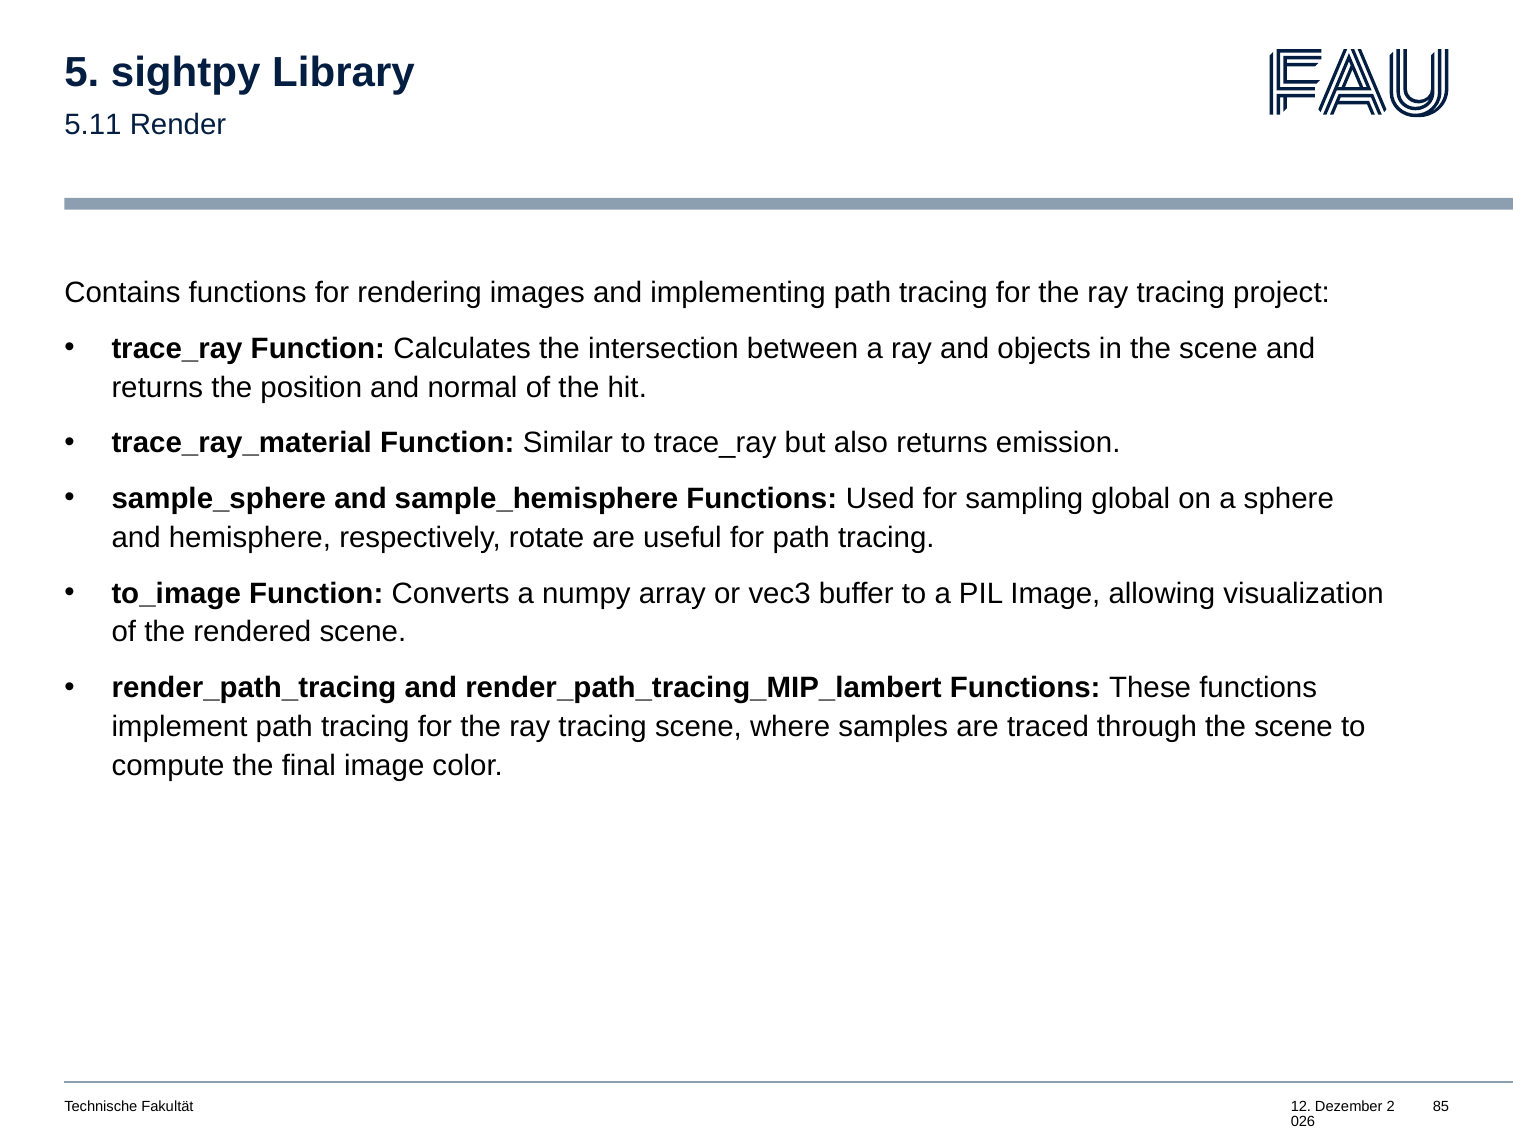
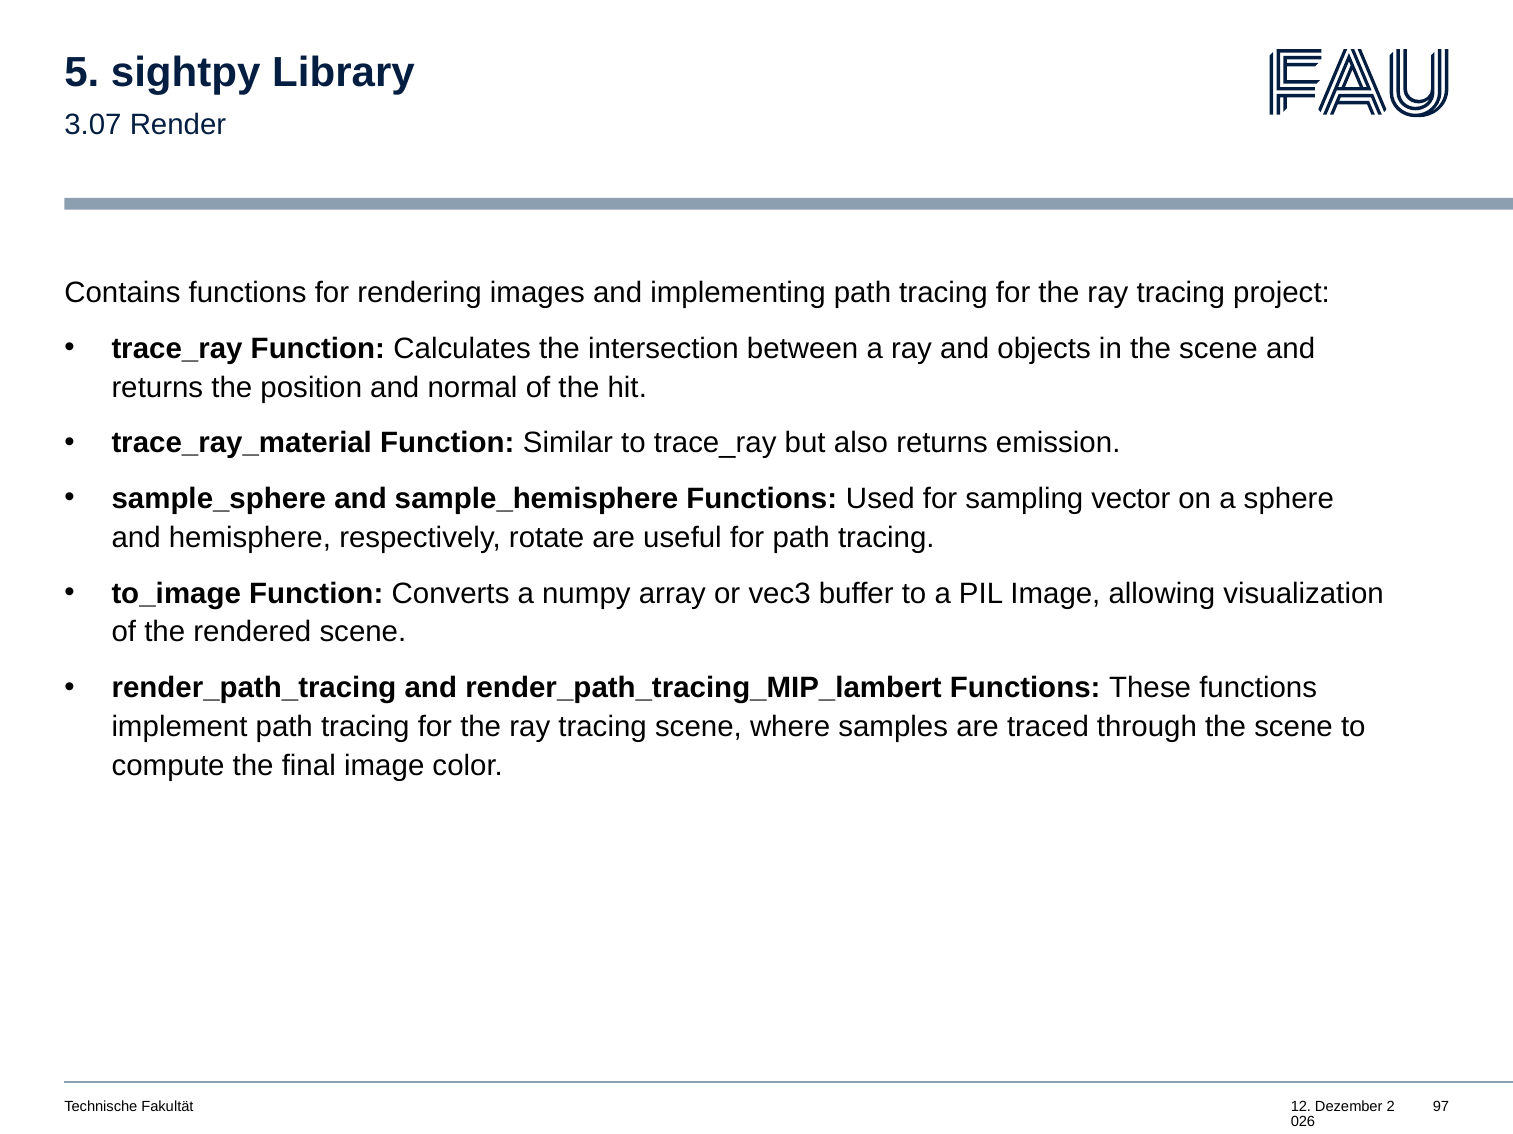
5.11: 5.11 -> 3.07 (93, 124)
global: global -> vector (1131, 499)
85: 85 -> 97 (1441, 1108)
